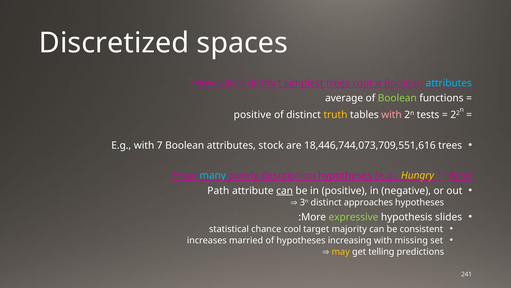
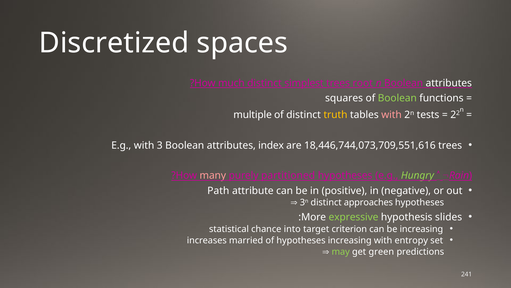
taken: taken -> much (231, 83)
attributes colour: light blue -> white (449, 83)
average: average -> squares (344, 98)
positive: positive -> multiple (253, 115)
7: 7 -> 3 (160, 145)
stock: stock -> index (271, 145)
many colour: light blue -> pink (213, 175)
description: description -> partitioned (288, 175)
Hungry colour: yellow -> light green (417, 175)
can underline: present -> none (285, 190)
cool: cool -> into (292, 229)
majority: majority -> criterion (349, 229)
be consistent: consistent -> increasing (421, 229)
missing: missing -> entropy (411, 240)
may colour: yellow -> light green (341, 251)
telling: telling -> green (381, 251)
